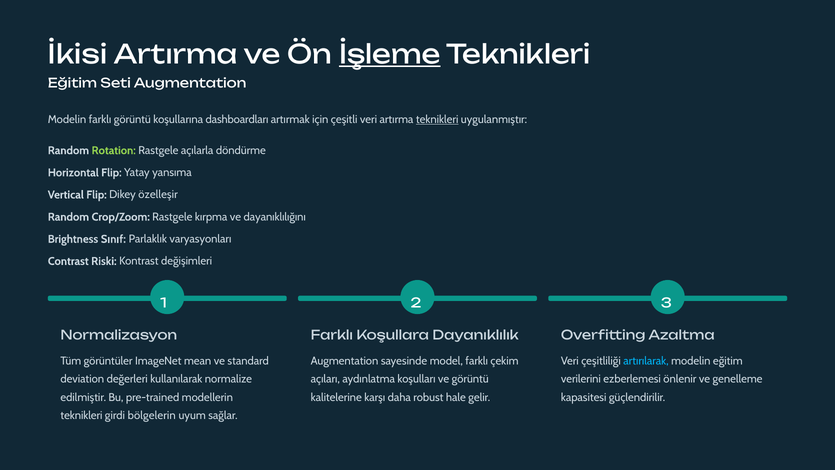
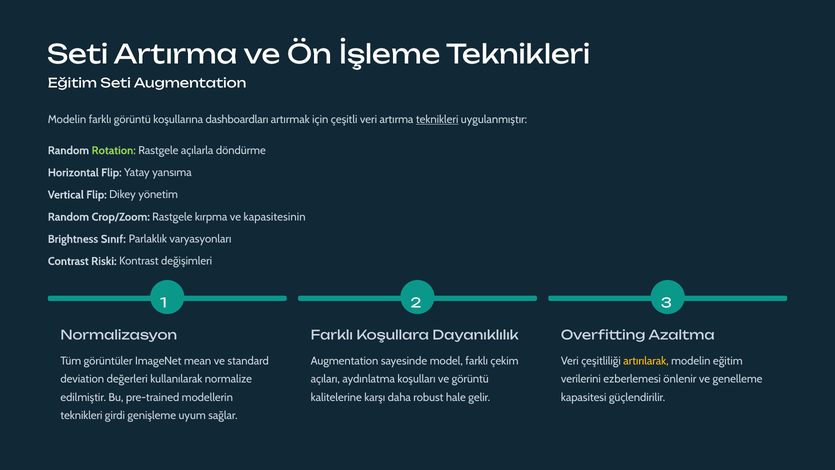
İkisi: İkisi -> Seti (78, 55)
İşleme underline: present -> none (390, 55)
özelleşir: özelleşir -> yönetim (158, 195)
dayanıklılığını: dayanıklılığını -> kapasitesinin (275, 217)
artırılarak colour: light blue -> yellow (646, 361)
bölgelerin: bölgelerin -> genişleme (152, 415)
